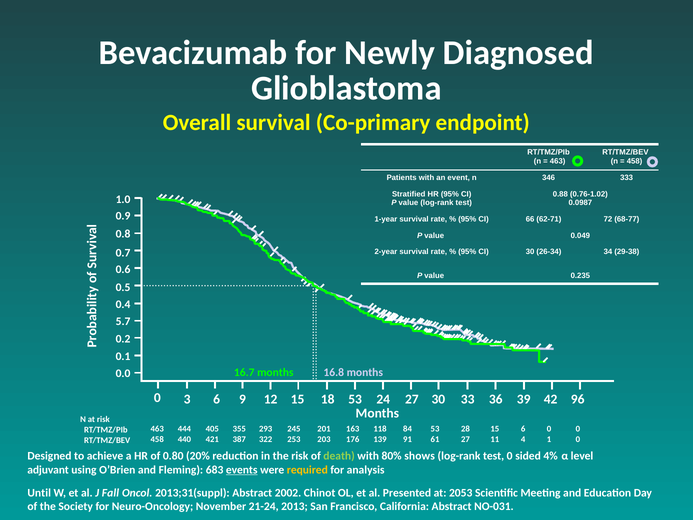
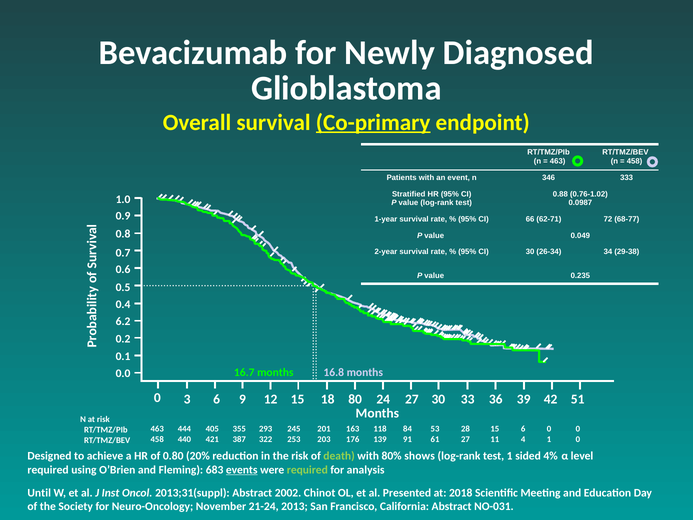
Co-primary underline: none -> present (373, 122)
5.7: 5.7 -> 6.2 (123, 321)
18 53: 53 -> 80 (355, 399)
96: 96 -> 51 (578, 399)
test 0: 0 -> 1 (510, 456)
adjuvant: adjuvant -> required (48, 470)
required colour: yellow -> light green (307, 470)
Fall: Fall -> Inst (111, 493)
2053: 2053 -> 2018 (461, 493)
